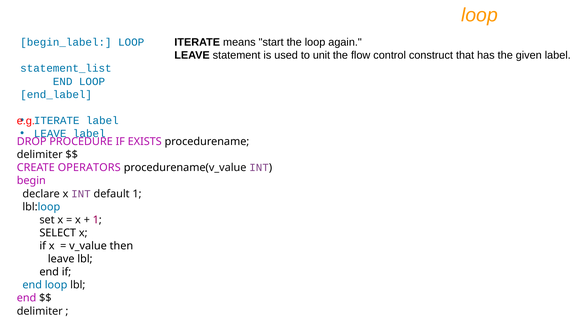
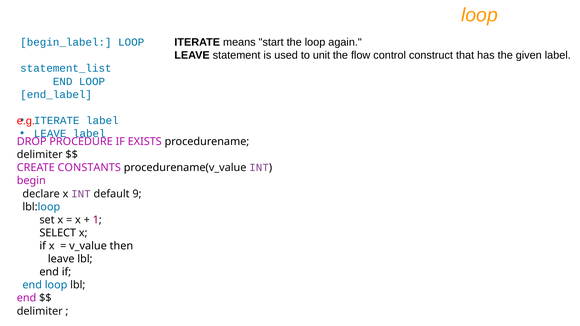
OPERATORS: OPERATORS -> CONSTANTS (89, 168)
default 1: 1 -> 9 (137, 194)
